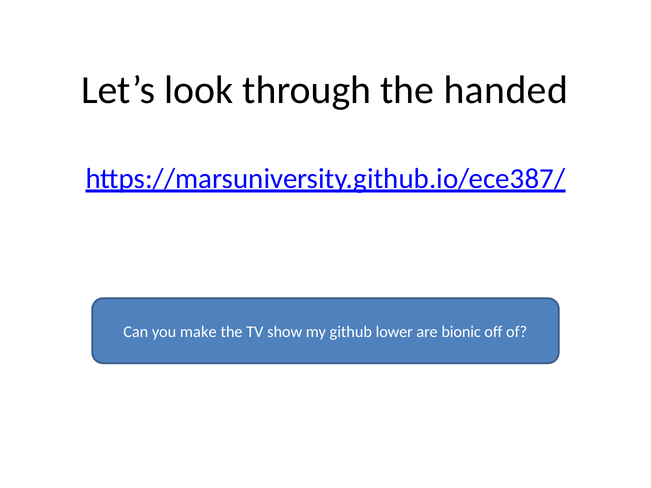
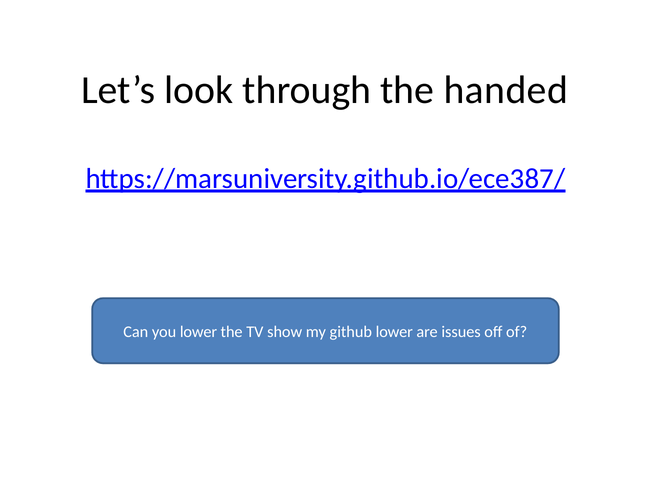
you make: make -> lower (198, 332)
bionic: bionic -> issues (461, 332)
